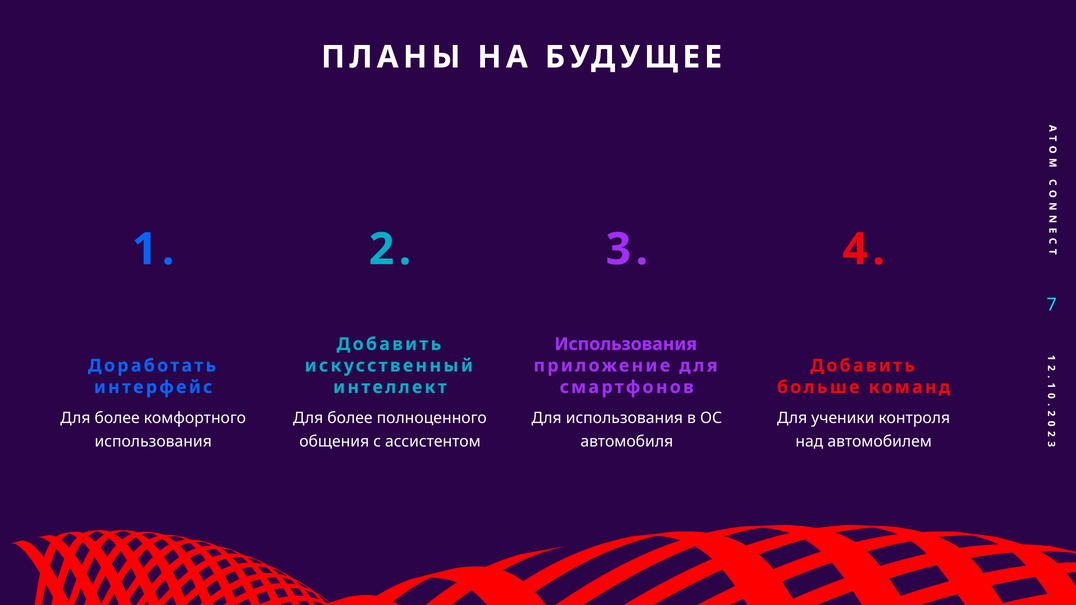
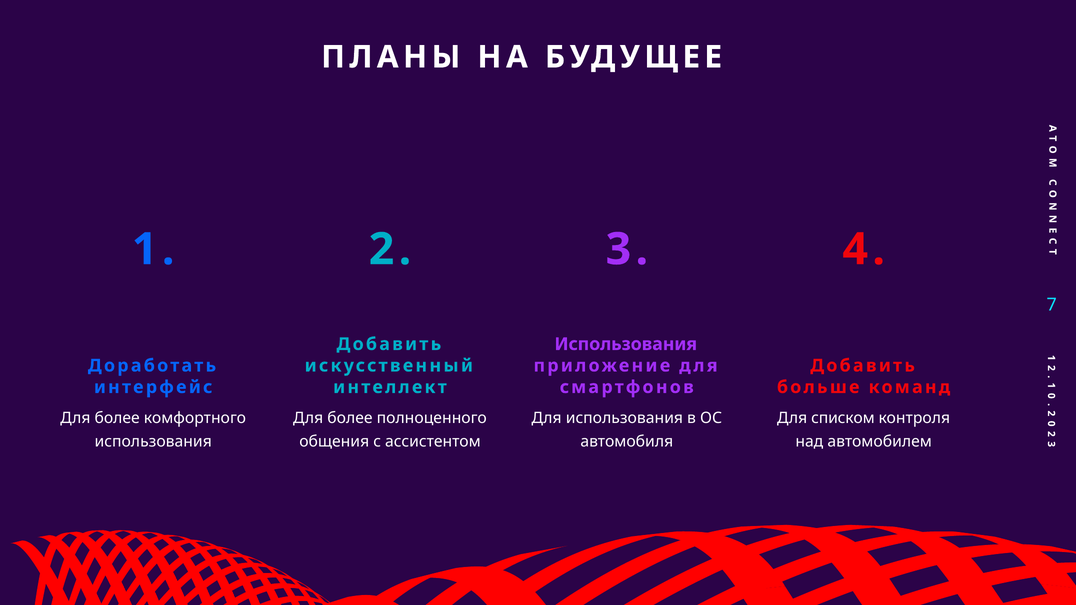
ученики: ученики -> списком (843, 418)
